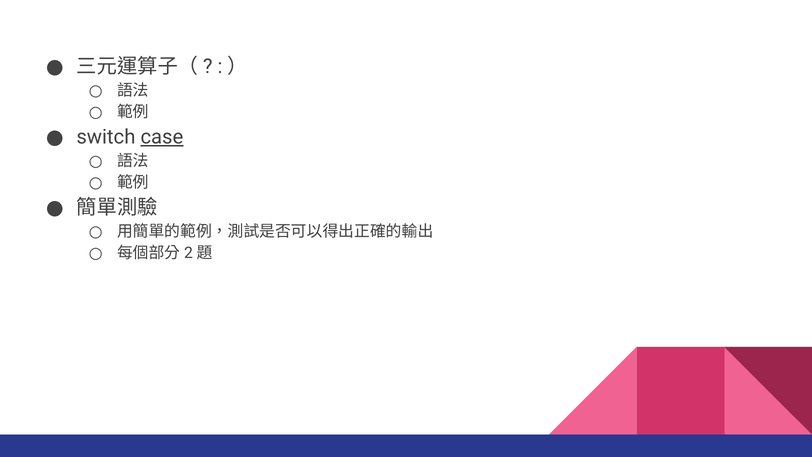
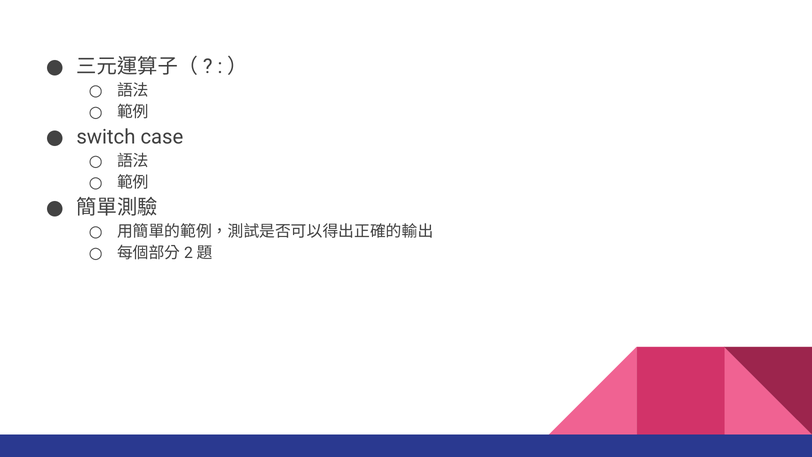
case underline: present -> none (162, 137)
